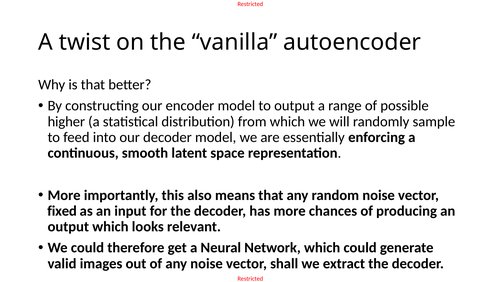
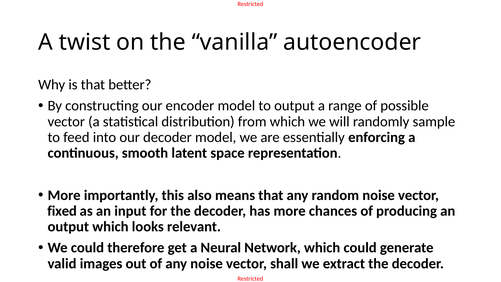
higher: higher -> vector (66, 121)
